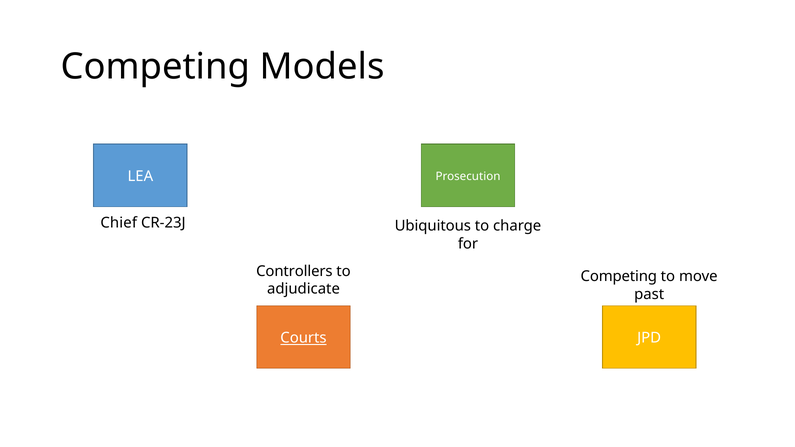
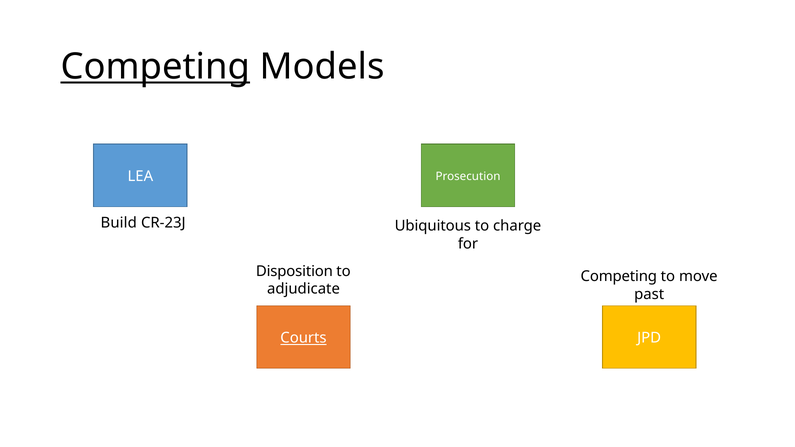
Competing underline: none -> present (155, 67)
Chief: Chief -> Build (119, 223)
Controllers: Controllers -> Disposition (294, 271)
